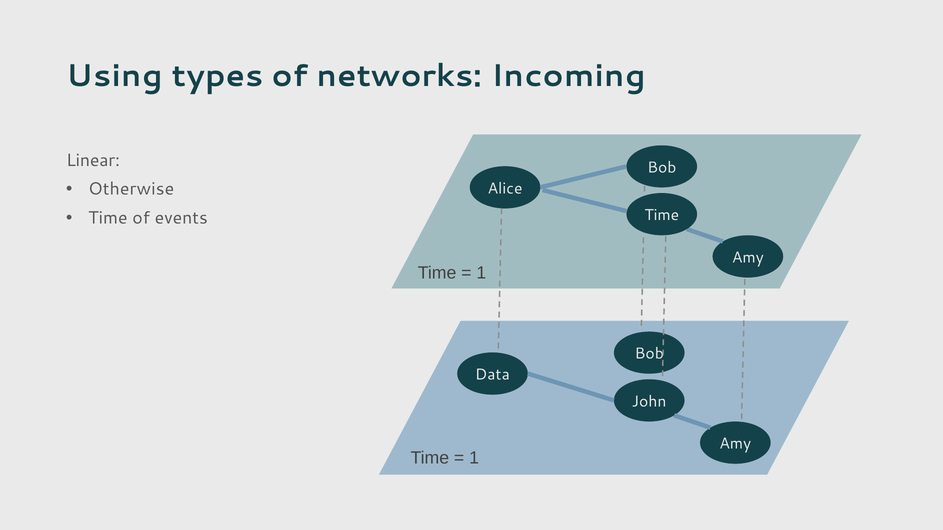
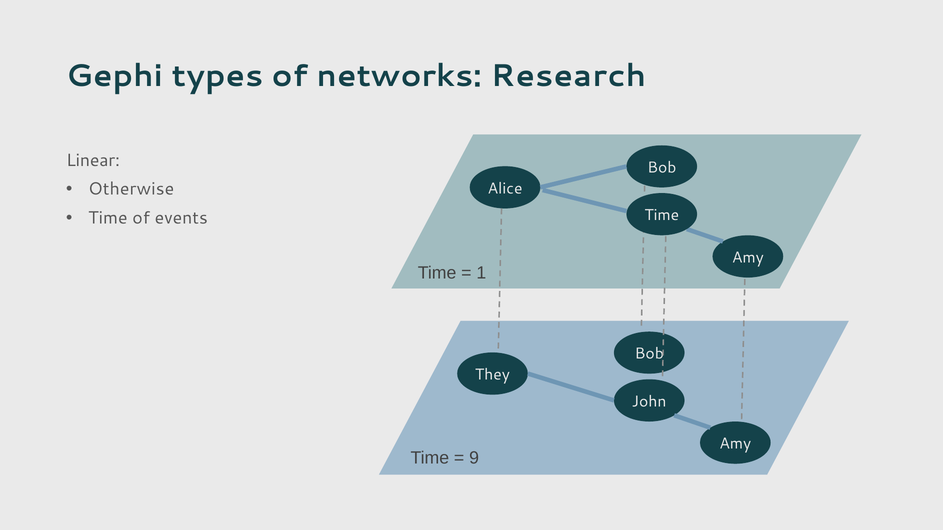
Using: Using -> Gephi (115, 76)
Incoming: Incoming -> Research (568, 76)
Data: Data -> They (492, 375)
1: 1 -> 9 (474, 458)
